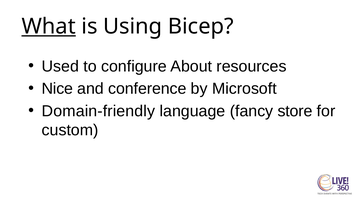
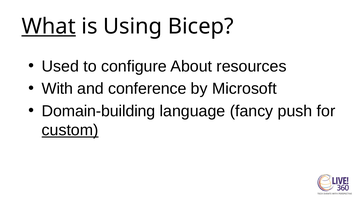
Nice: Nice -> With (57, 89)
Domain-friendly: Domain-friendly -> Domain-building (99, 111)
store: store -> push (295, 111)
custom underline: none -> present (70, 130)
